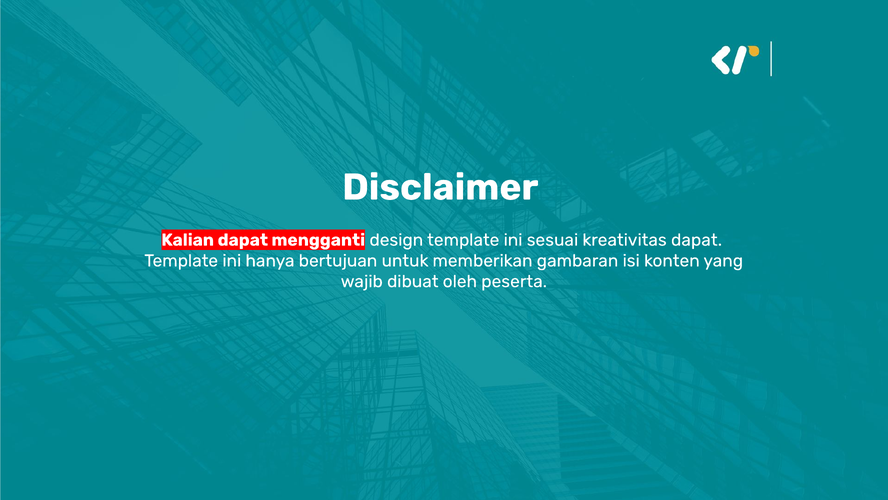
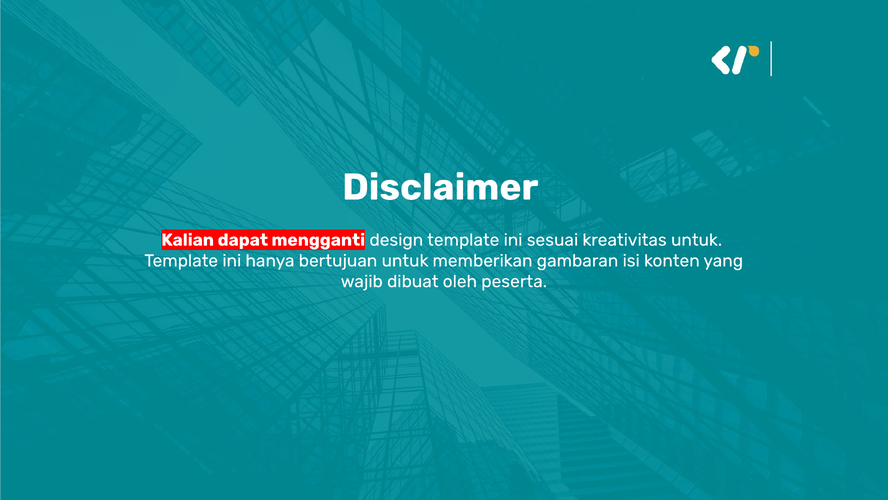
kreativitas dapat: dapat -> untuk (697, 240)
